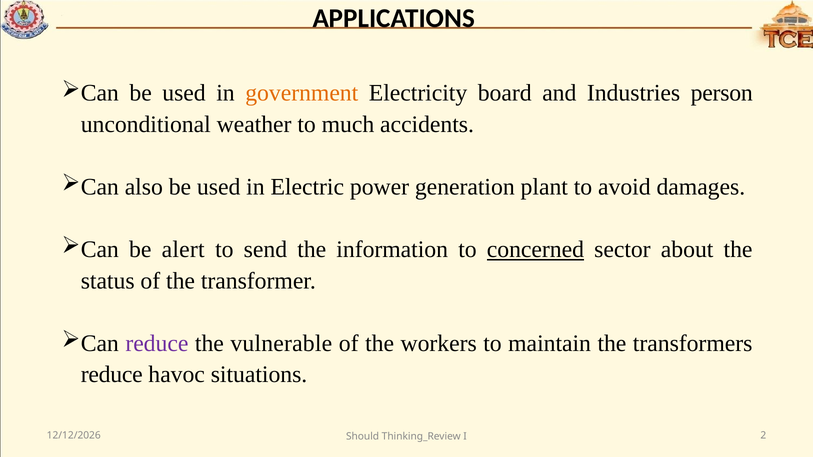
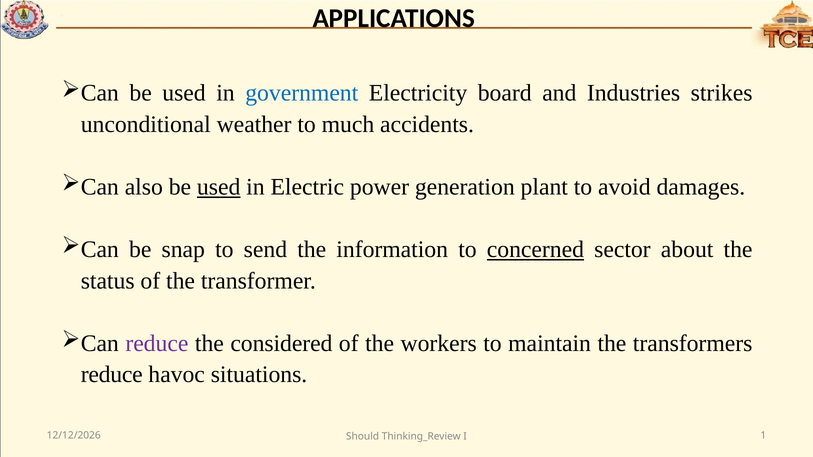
government colour: orange -> blue (302, 93)
person: person -> strikes (722, 93)
used underline: none -> present (219, 187)
alert: alert -> snap (183, 250)
vulnerable: vulnerable -> considered (281, 344)
2: 2 -> 1 (763, 436)
